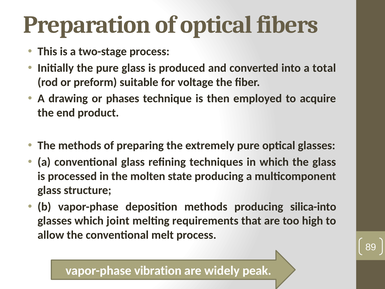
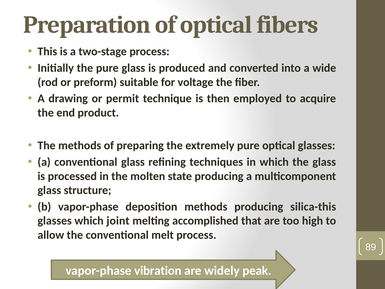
total: total -> wide (324, 68)
phases: phases -> permit (123, 98)
silica-into: silica-into -> silica-this (313, 207)
requirements: requirements -> accomplished (205, 221)
